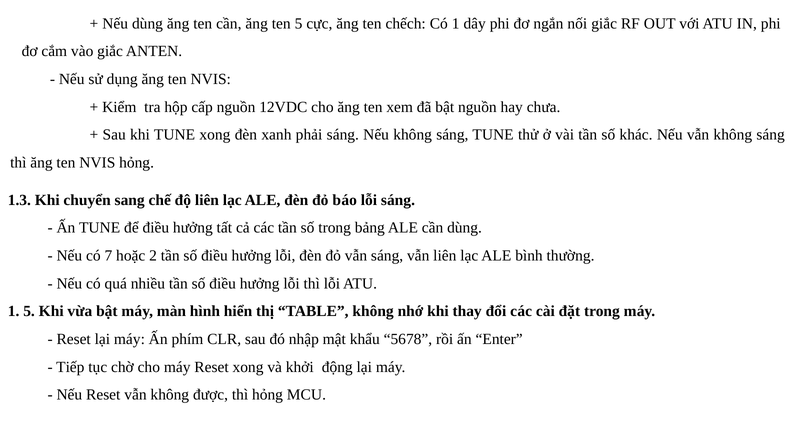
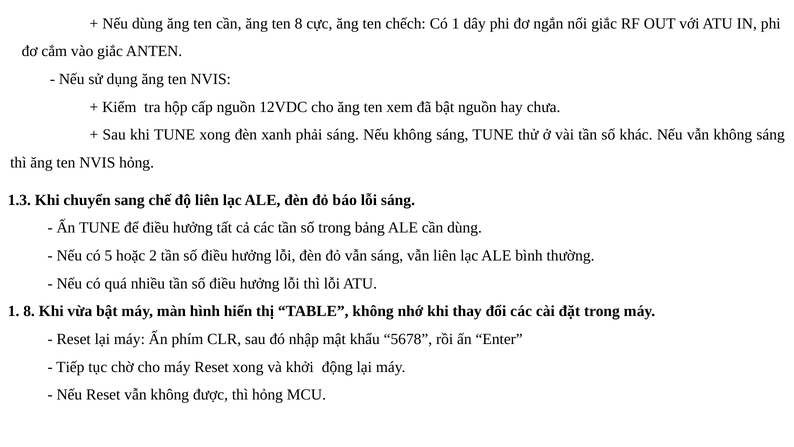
ten 5: 5 -> 8 (299, 23)
7: 7 -> 5 (108, 255)
1 5: 5 -> 8 (29, 311)
